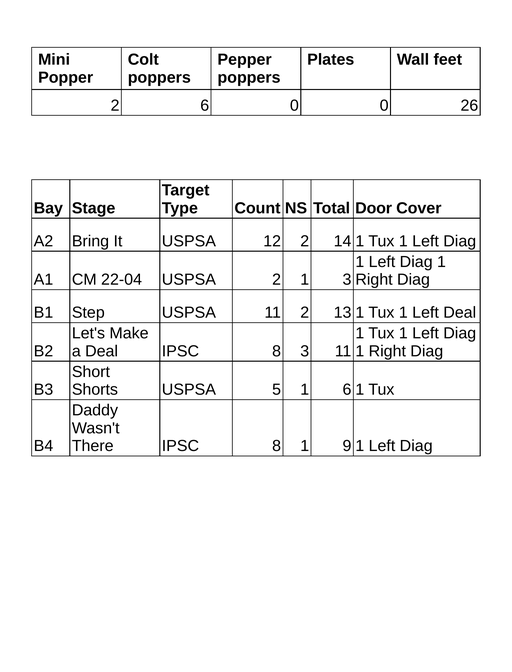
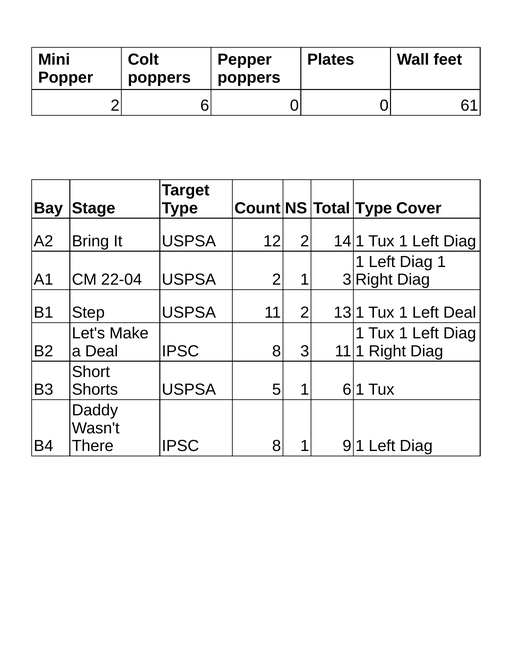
0 26: 26 -> 61 (469, 105)
Total Door: Door -> Type (374, 208)
